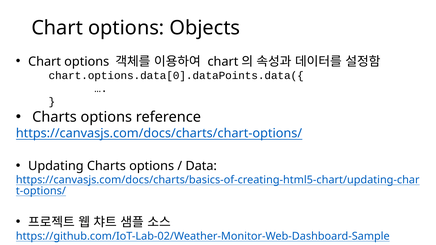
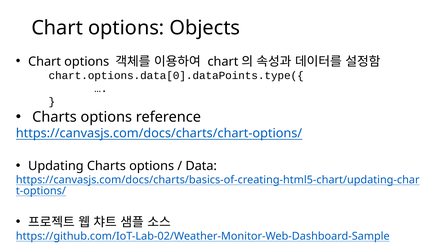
chart.options.data[0].dataPoints.data({: chart.options.data[0].dataPoints.data({ -> chart.options.data[0].dataPoints.type({ (176, 76)
